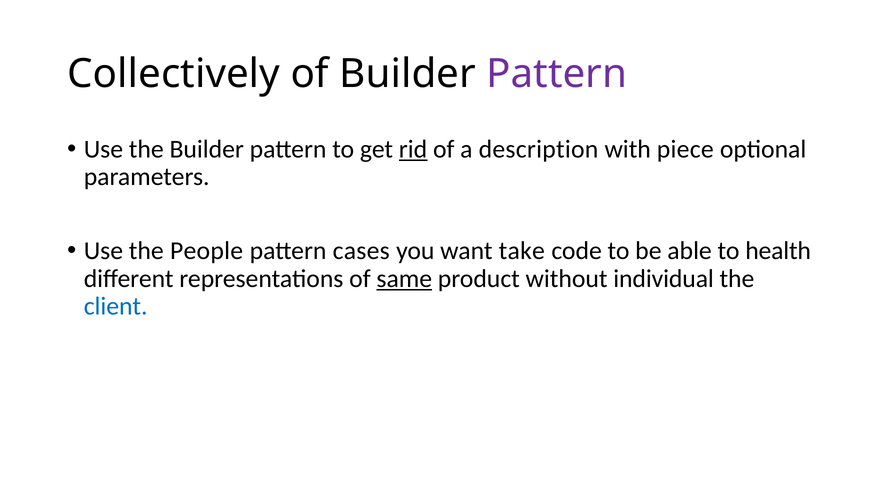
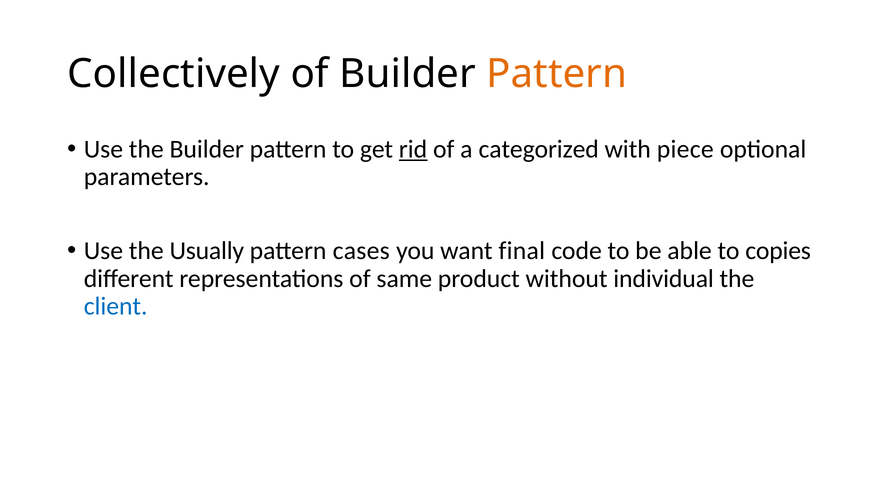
Pattern colour: purple -> orange (557, 74)
description: description -> categorized (539, 149)
People: People -> Usually (207, 251)
take: take -> final (522, 251)
health: health -> copies (778, 251)
same underline: present -> none (404, 279)
